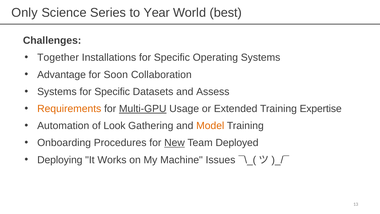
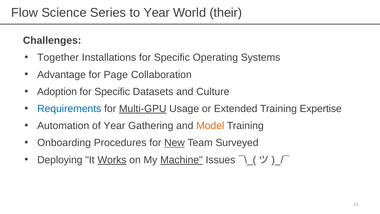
Only: Only -> Flow (25, 13)
best: best -> their (226, 13)
Soon: Soon -> Page (116, 75)
Systems: Systems -> Adoption (57, 92)
Assess: Assess -> Culture (213, 92)
Requirements colour: orange -> blue (69, 109)
of Look: Look -> Year (114, 126)
Deployed: Deployed -> Surveyed (237, 143)
Works underline: none -> present (112, 160)
Machine underline: none -> present (181, 160)
